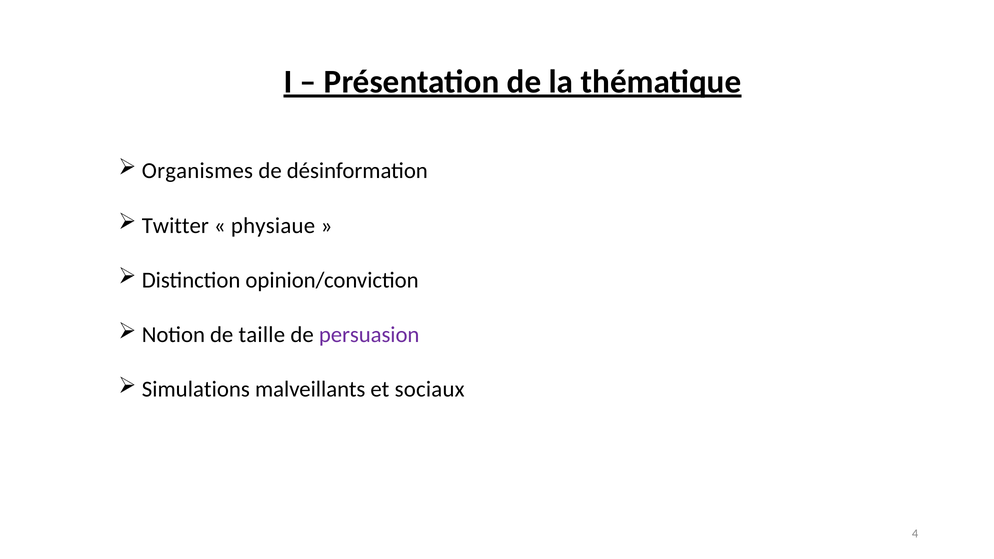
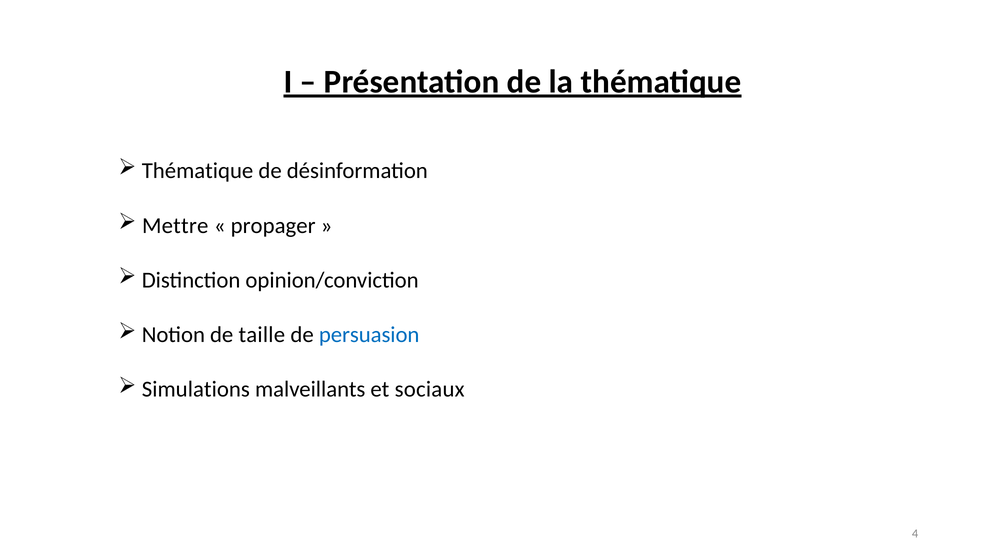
Organismes: Organismes -> Thématique (198, 171)
Twitter: Twitter -> Mettre (175, 226)
physiaue: physiaue -> propager (273, 226)
persuasion colour: purple -> blue (369, 335)
